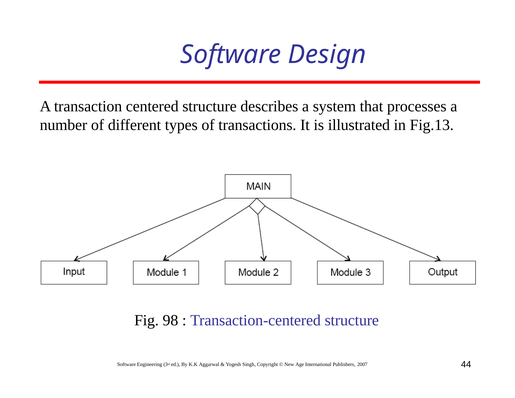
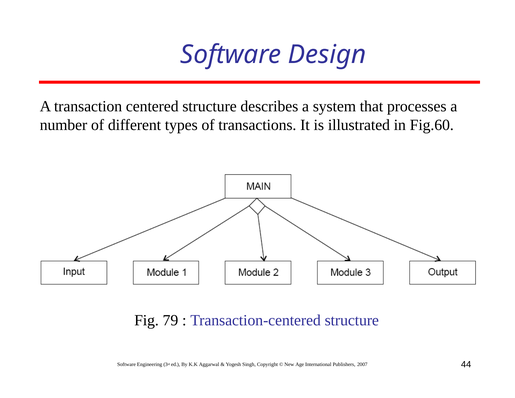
Fig.13: Fig.13 -> Fig.60 (432, 125)
98: 98 -> 79 (170, 320)
